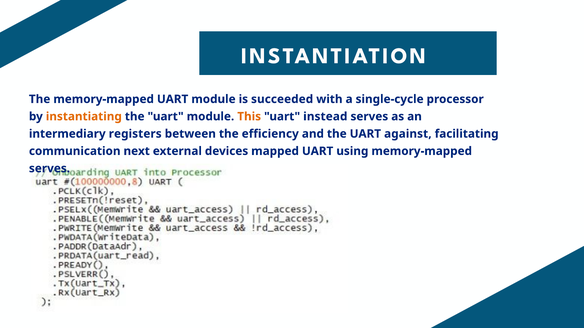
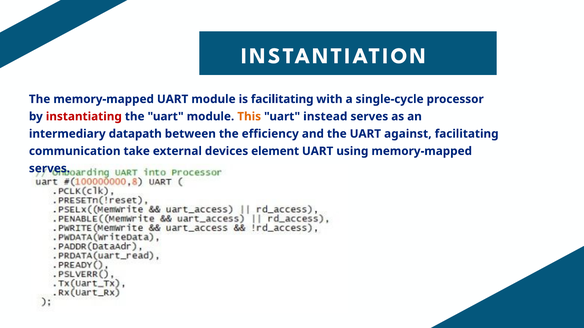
is succeeded: succeeded -> facilitating (282, 99)
instantiating colour: orange -> red (84, 117)
registers: registers -> datapath (135, 134)
next: next -> take (137, 151)
mapped: mapped -> element (275, 151)
